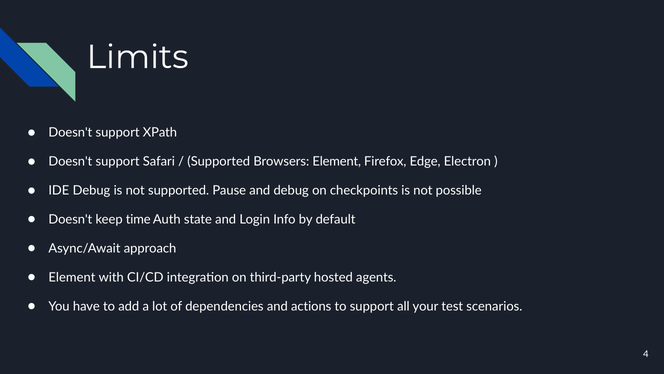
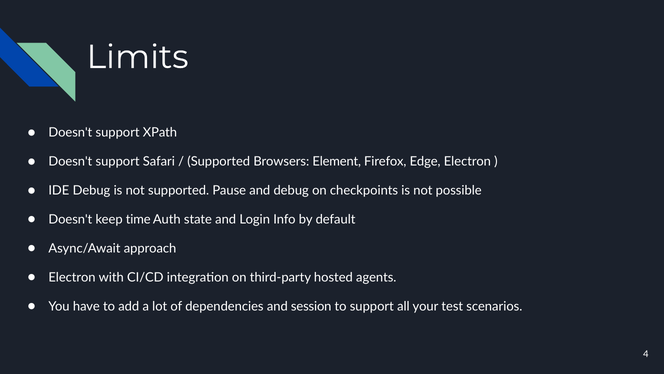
Element: Element -> Electron (72, 277)
actions: actions -> session (311, 306)
